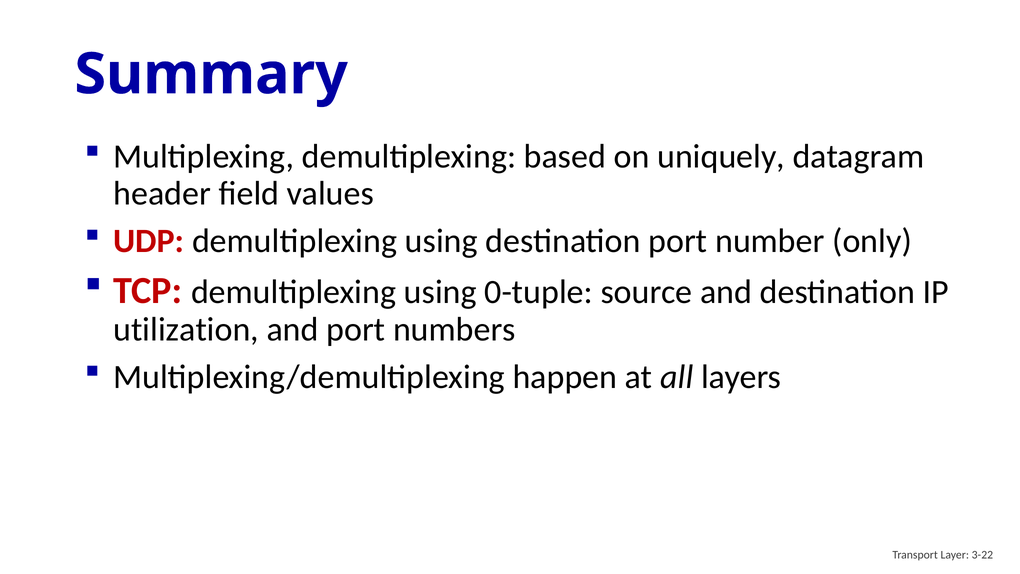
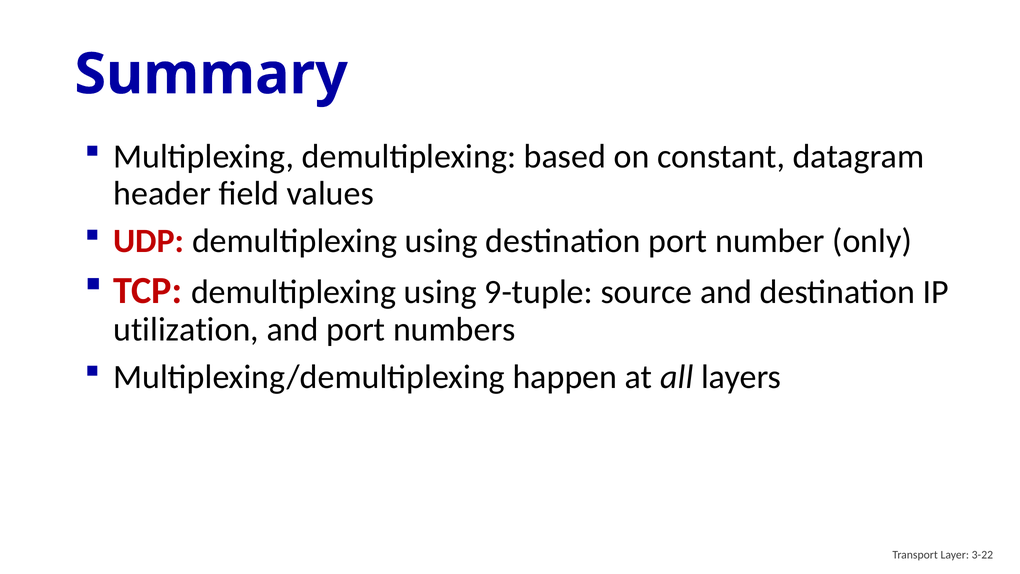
uniquely: uniquely -> constant (721, 157)
0-tuple: 0-tuple -> 9-tuple (539, 292)
